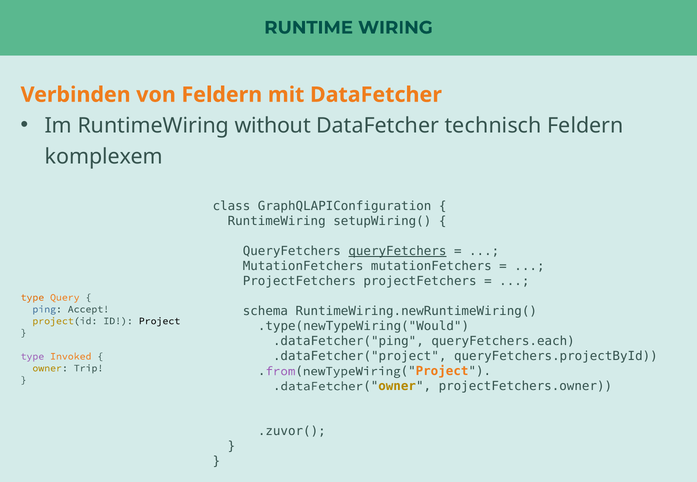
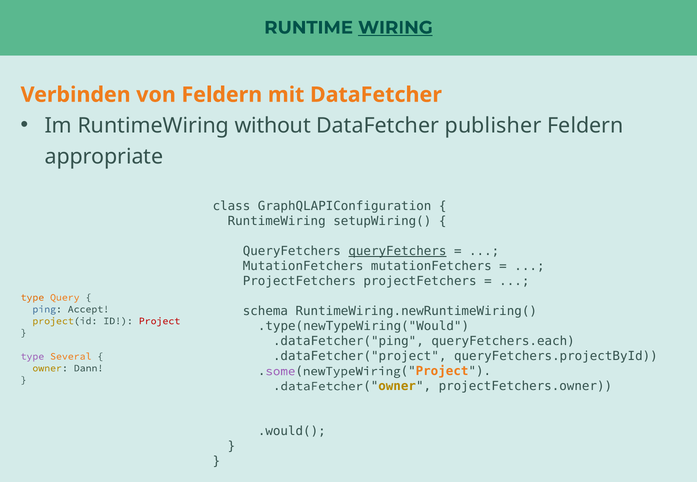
WIRING underline: none -> present (395, 28)
technisch: technisch -> publisher (493, 126)
komplexem: komplexem -> appropriate (104, 157)
Project colour: black -> red (160, 321)
Invoked: Invoked -> Several (71, 357)
from: from -> some (280, 371)
Trip: Trip -> Dann (89, 369)
.zuvor(: .zuvor( -> .would( (292, 432)
